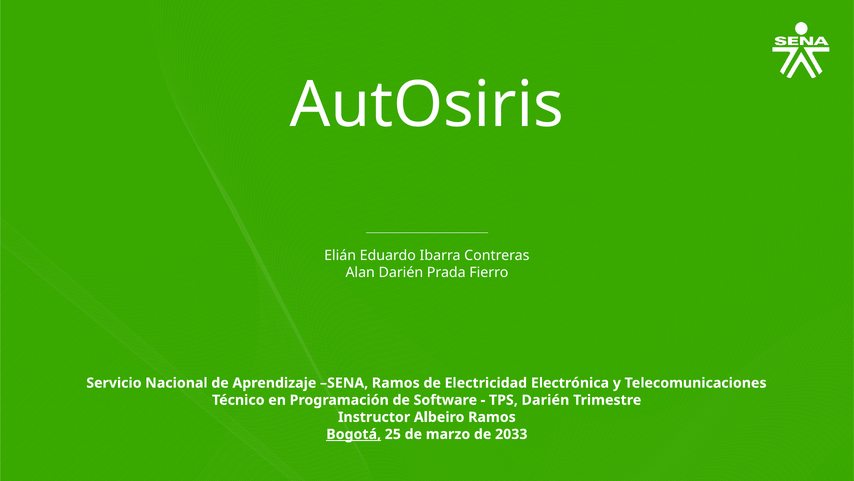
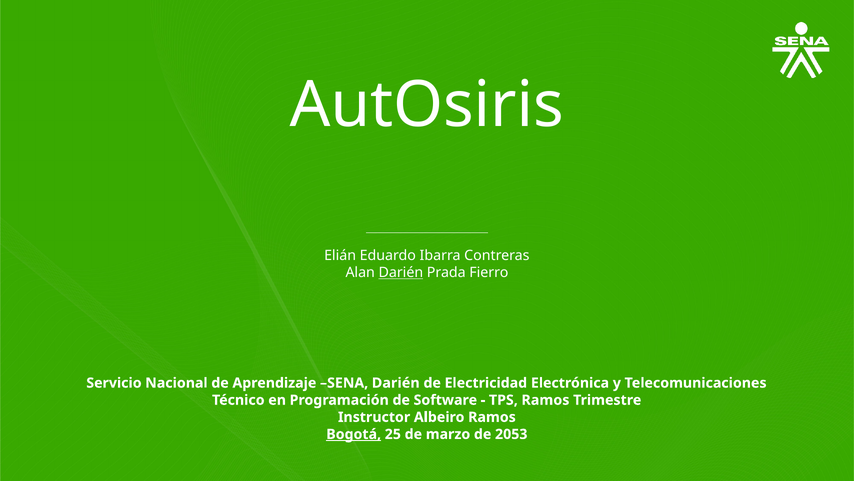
Darién underline: none -> present (401, 272)
SENA Ramos: Ramos -> Darién (396, 383)
TPS Darién: Darién -> Ramos (545, 400)
2033: 2033 -> 2053 (511, 434)
